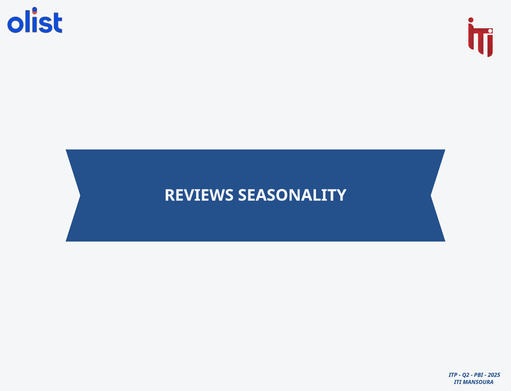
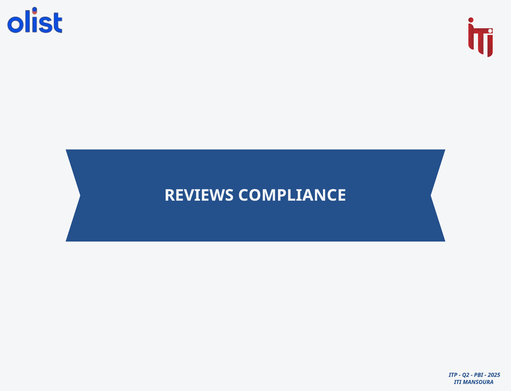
SEASONALITY: SEASONALITY -> COMPLIANCE (292, 195)
